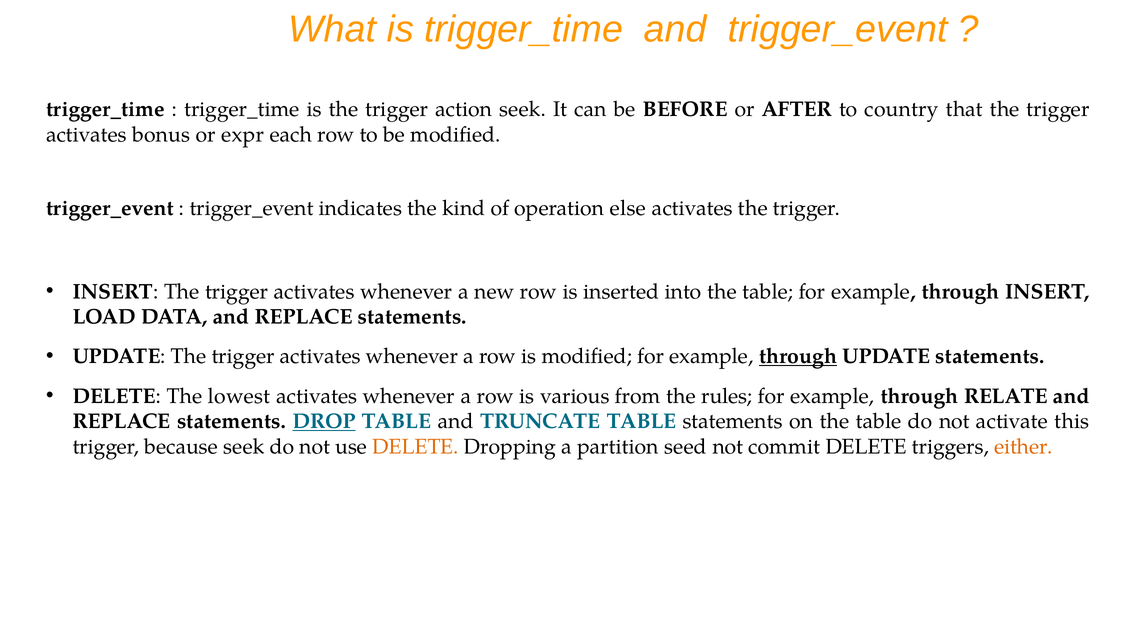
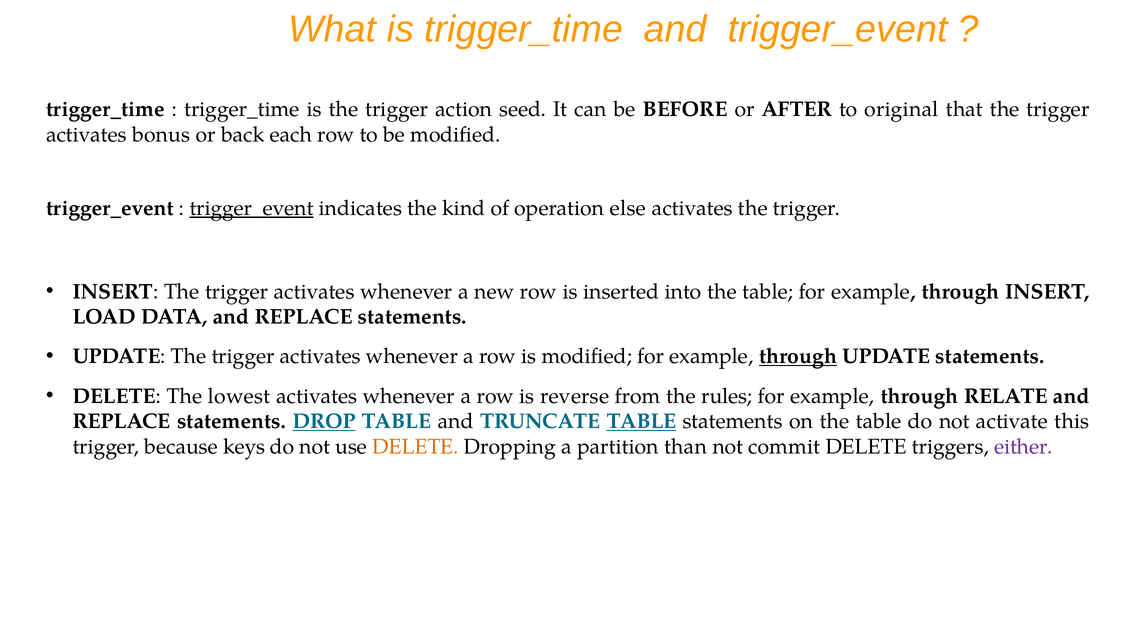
action seek: seek -> seed (523, 109)
country: country -> original (902, 109)
expr: expr -> back (243, 135)
trigger_event underline: none -> present (252, 208)
various: various -> reverse (575, 396)
TABLE underline: none -> present (641, 421)
because seek: seek -> keys (244, 447)
seed: seed -> than (685, 447)
either colour: orange -> purple (1023, 447)
